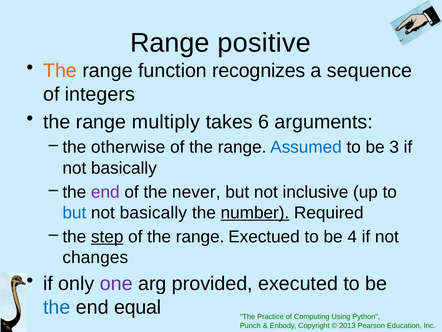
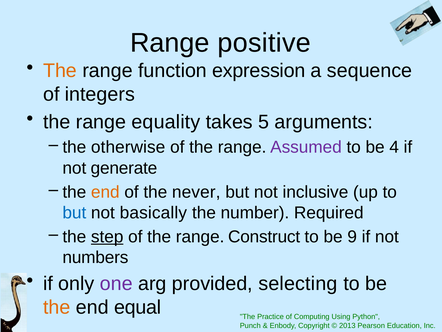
recognizes: recognizes -> expression (259, 71)
multiply: multiply -> equality (166, 122)
6: 6 -> 5 (264, 122)
Assumed colour: blue -> purple (306, 147)
3: 3 -> 4 (394, 147)
basically: basically -> generate (124, 168)
end colour: purple -> orange (105, 192)
number underline: present -> none (255, 212)
Exectued: Exectued -> Construct (264, 237)
4: 4 -> 9 (352, 237)
changes: changes -> numbers (95, 257)
executed: executed -> selecting (298, 283)
the colour: blue -> orange (57, 307)
